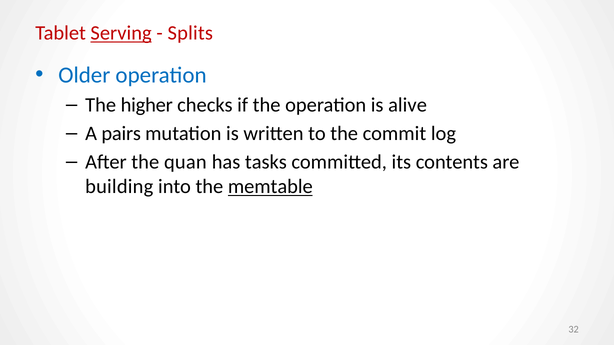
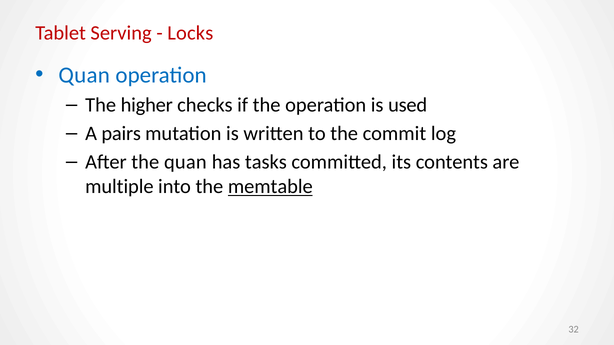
Serving underline: present -> none (121, 33)
Splits: Splits -> Locks (190, 33)
Older: Older -> Quan (84, 75)
alive: alive -> used (408, 105)
building: building -> multiple (119, 187)
